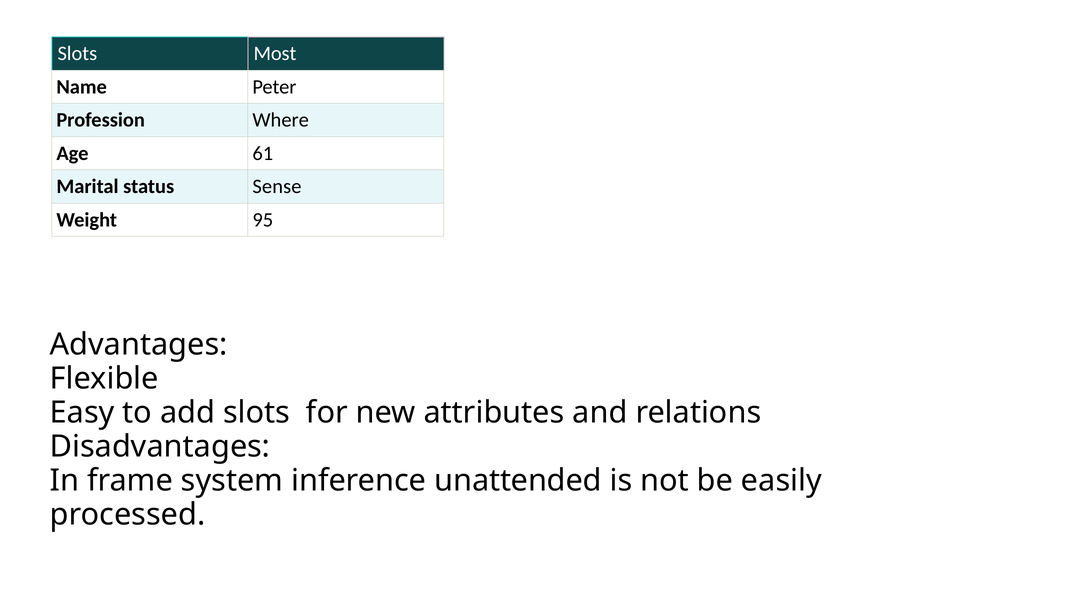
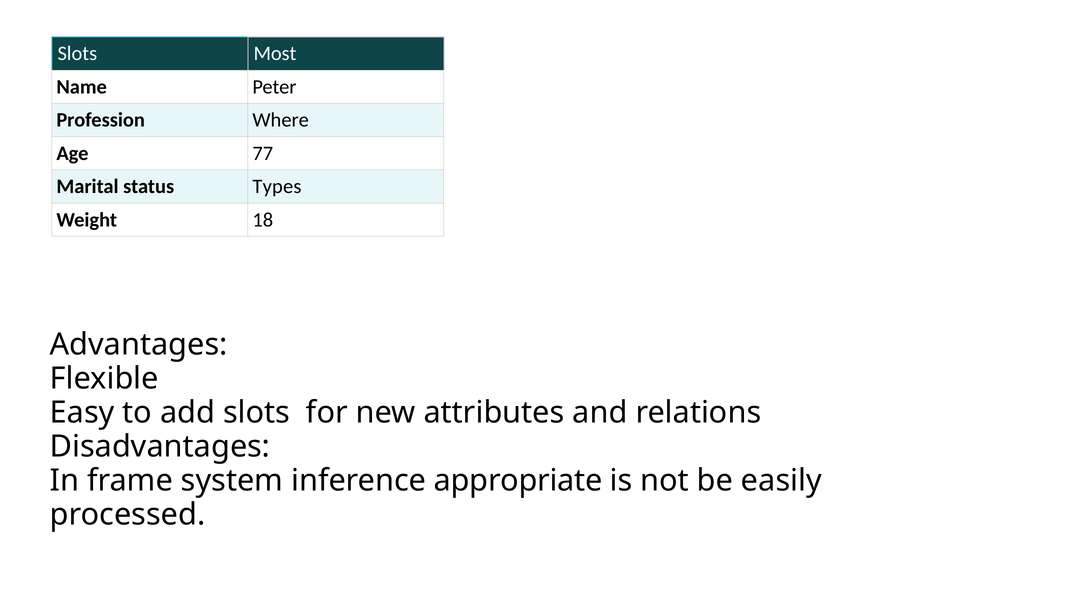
61: 61 -> 77 (263, 153)
Sense: Sense -> Types (277, 186)
95: 95 -> 18 (263, 220)
unattended: unattended -> appropriate (518, 480)
